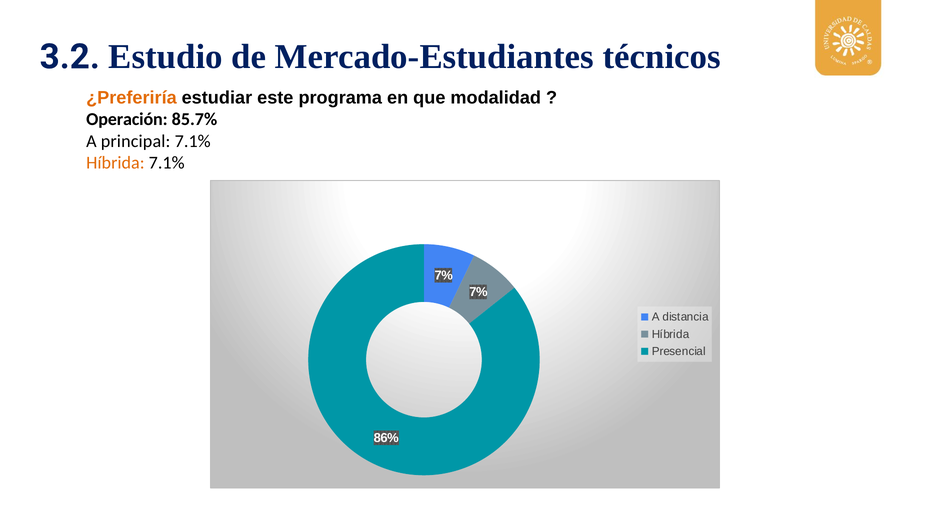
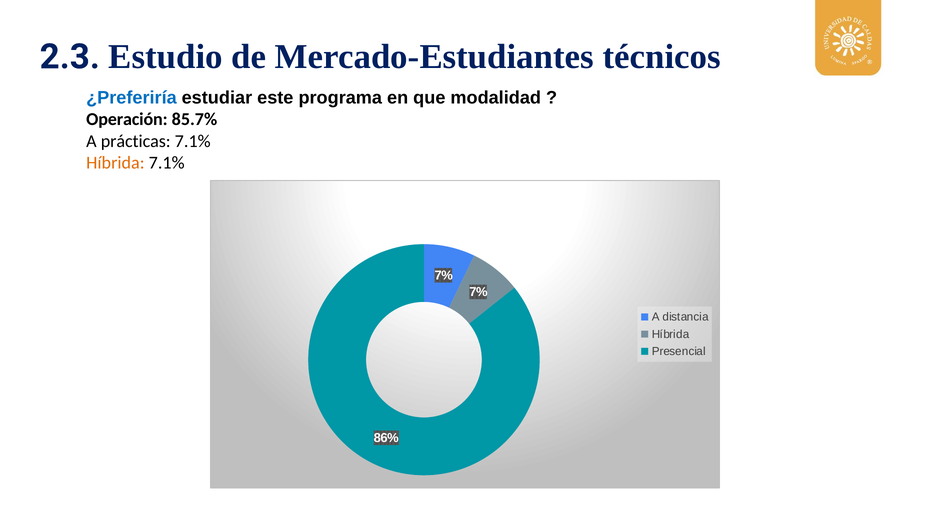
3.2: 3.2 -> 2.3 (70, 57)
¿Preferiría colour: orange -> blue (131, 98)
principal: principal -> prácticas (136, 141)
